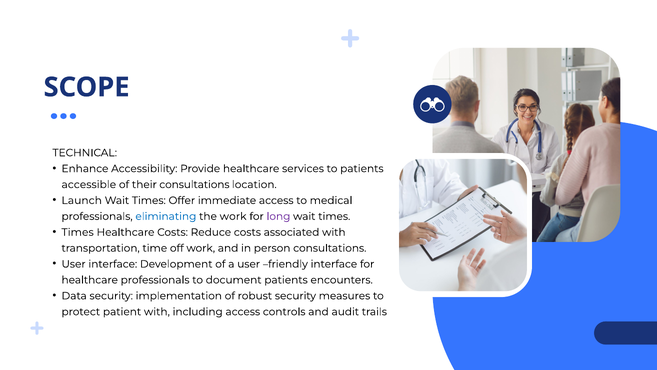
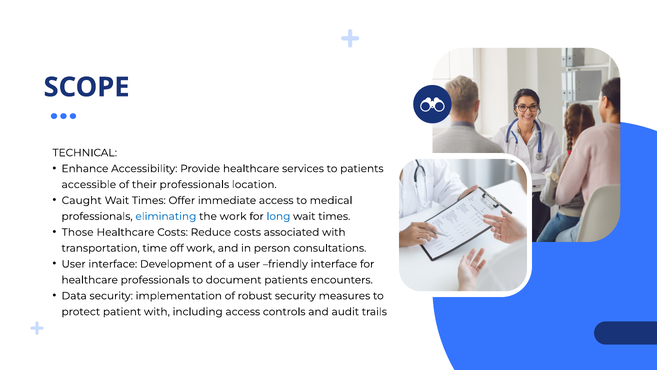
their consultations: consultations -> professionals (194, 184)
Launch: Launch -> Caught (82, 200)
long colour: purple -> blue (278, 216)
Times: Times -> Those (78, 232)
